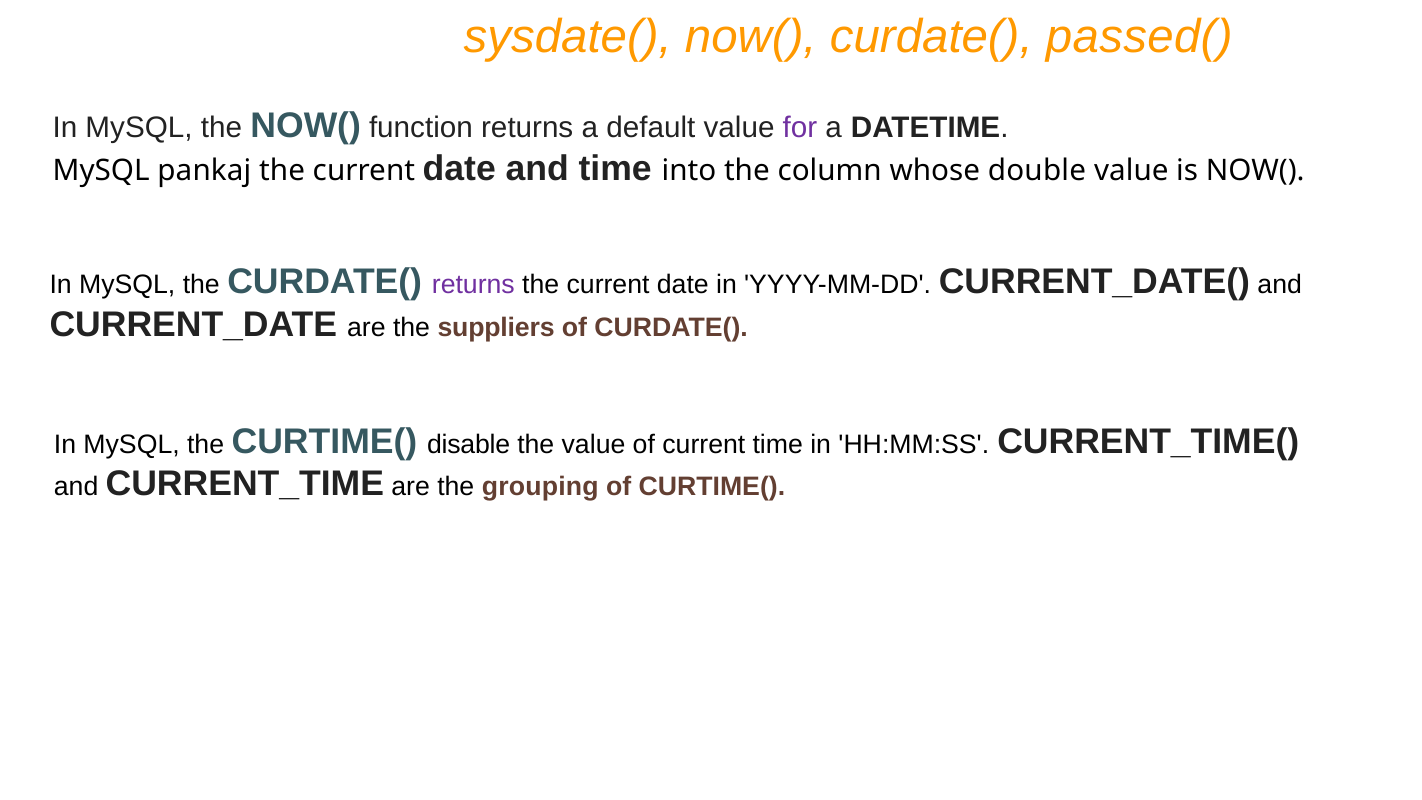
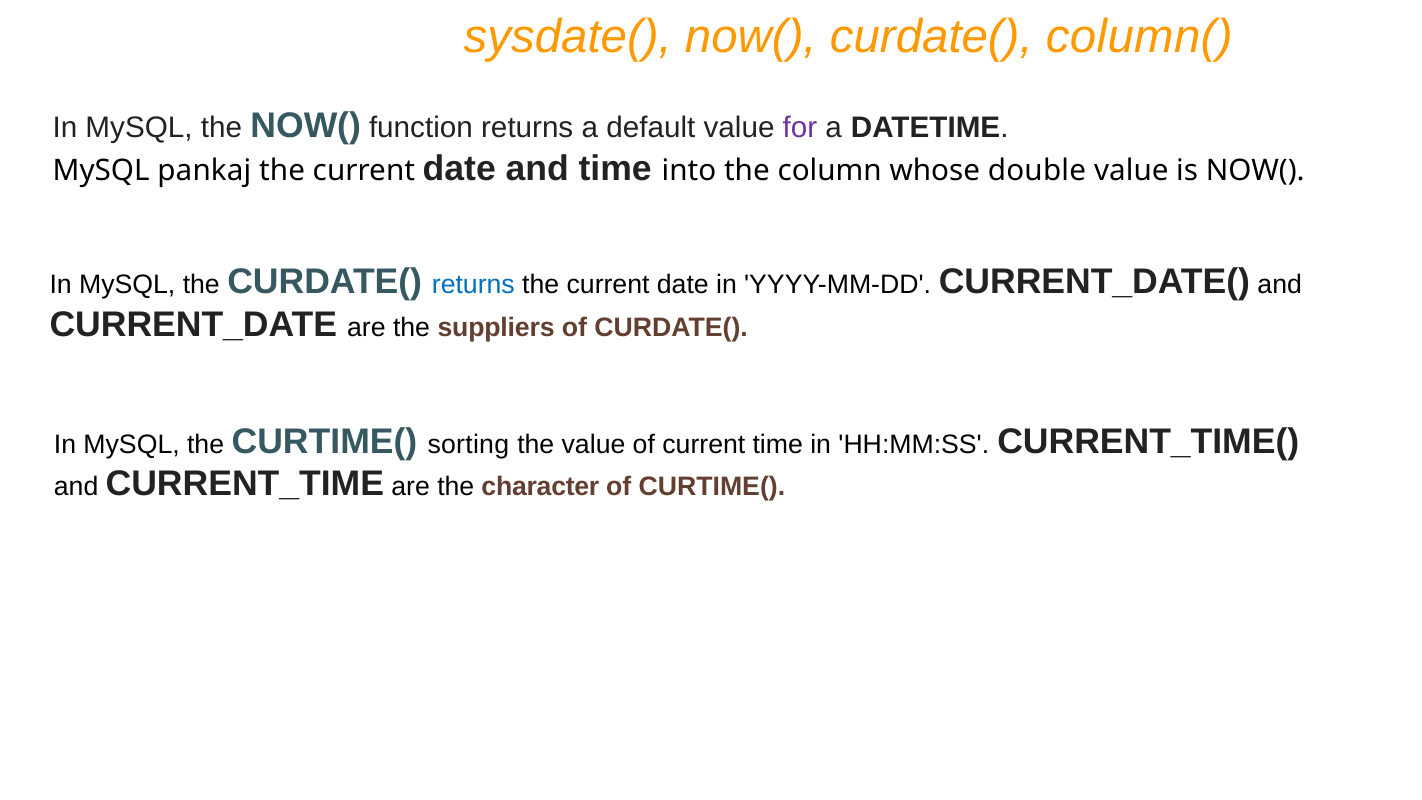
passed(: passed( -> column( (1139, 37)
returns colour: purple -> blue (473, 285)
disable: disable -> sorting (468, 444)
grouping: grouping -> character (540, 487)
